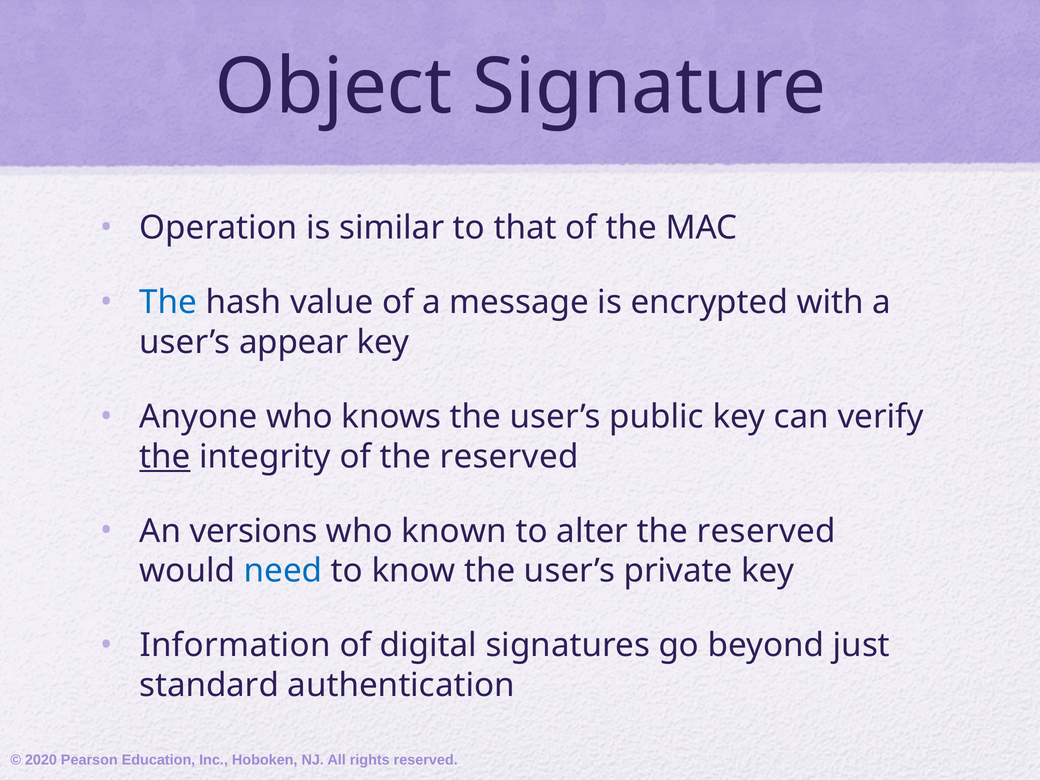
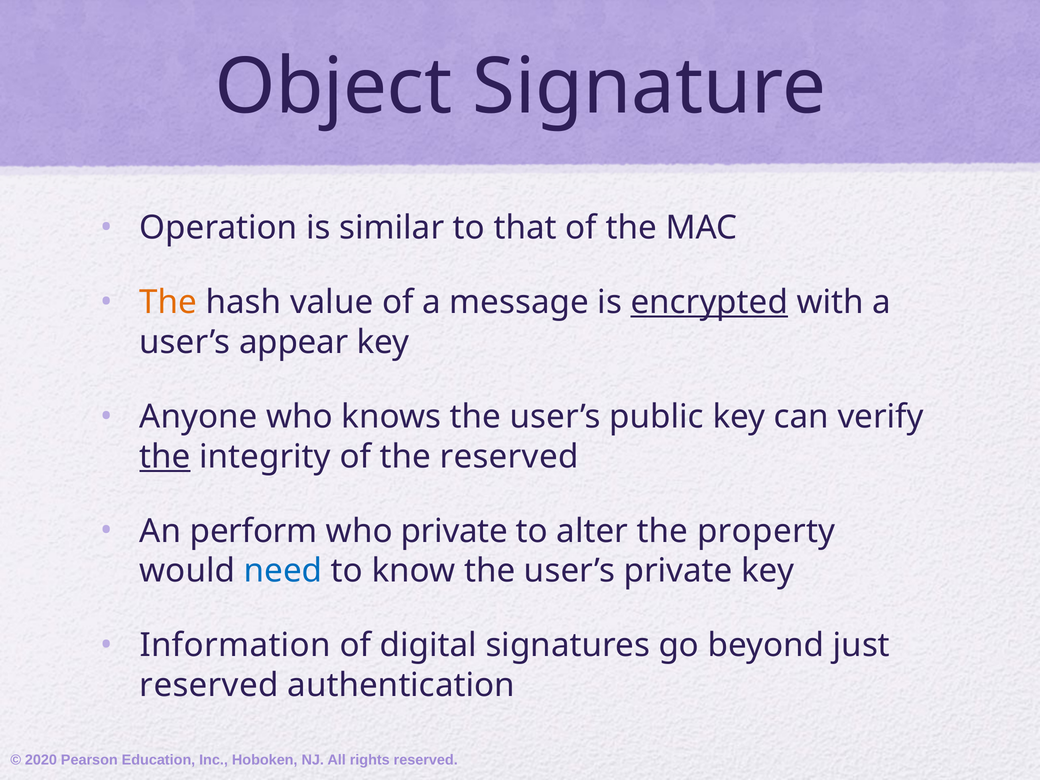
The colour: blue -> orange (168, 302)
encrypted underline: none -> present (709, 302)
versions: versions -> perform (254, 531)
who known: known -> private (454, 531)
alter the reserved: reserved -> property (766, 531)
standard: standard -> reserved (209, 685)
